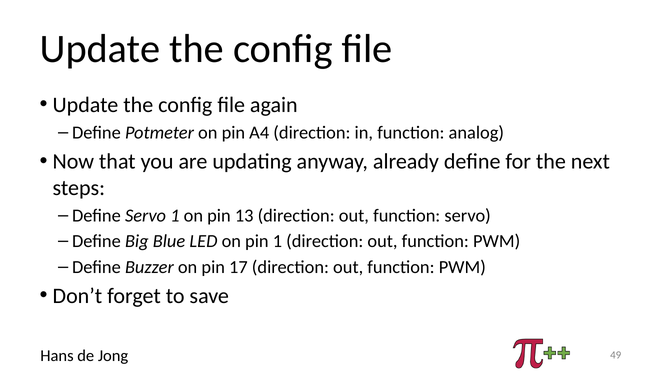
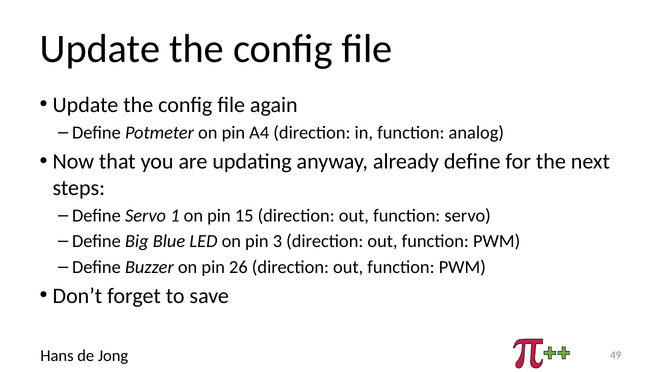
13: 13 -> 15 (244, 215)
pin 1: 1 -> 3 (277, 241)
17: 17 -> 26 (238, 267)
